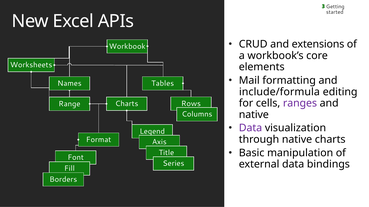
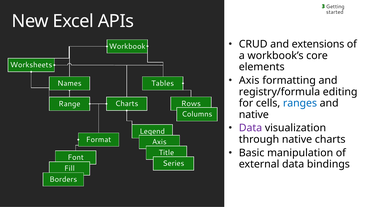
Mail: Mail -> Axis (249, 81)
include/formula: include/formula -> registry/formula (279, 92)
ranges colour: purple -> blue (300, 103)
